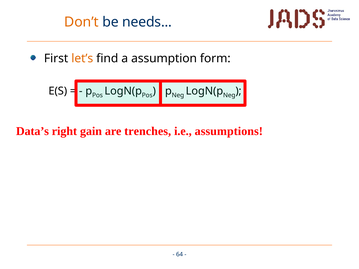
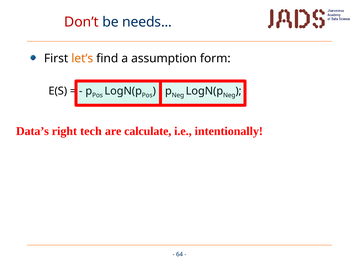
Don’t colour: orange -> red (81, 22)
gain: gain -> tech (91, 131)
trenches: trenches -> calculate (148, 131)
assumptions: assumptions -> intentionally (229, 131)
